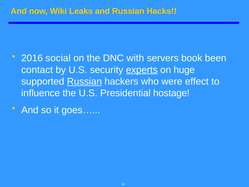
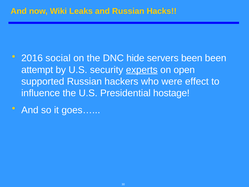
with: with -> hide (135, 58)
servers book: book -> been (192, 58)
contact: contact -> attempt (37, 70)
huge: huge -> open (184, 70)
Russian underline: present -> none (84, 81)
